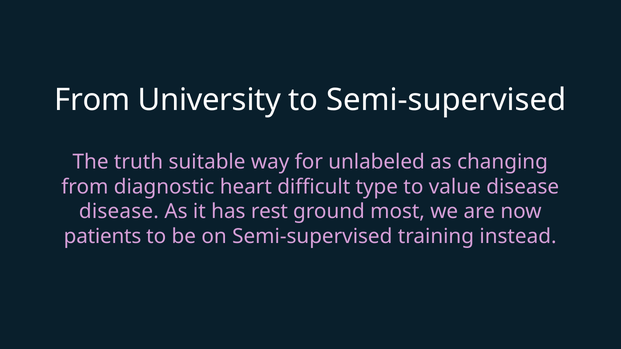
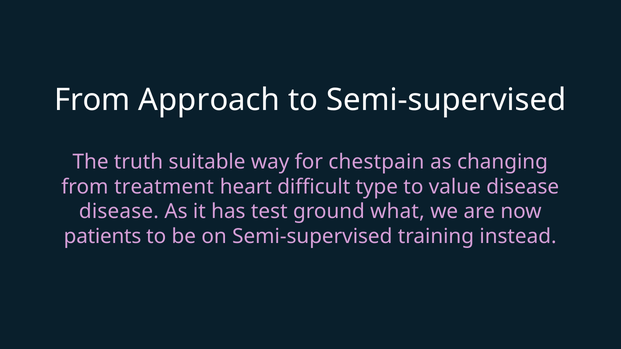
University: University -> Approach (209, 100)
unlabeled: unlabeled -> chestpain (376, 162)
diagnostic: diagnostic -> treatment (164, 187)
rest: rest -> test (269, 212)
most: most -> what (397, 212)
